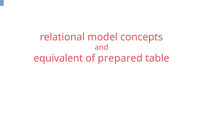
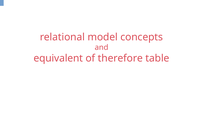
prepared: prepared -> therefore (120, 58)
